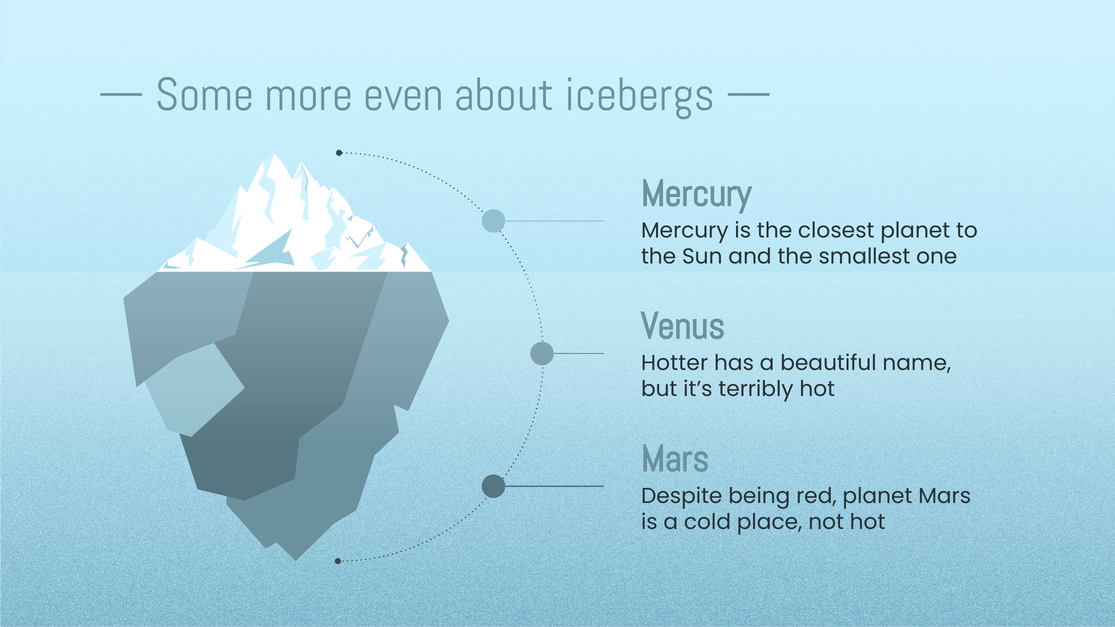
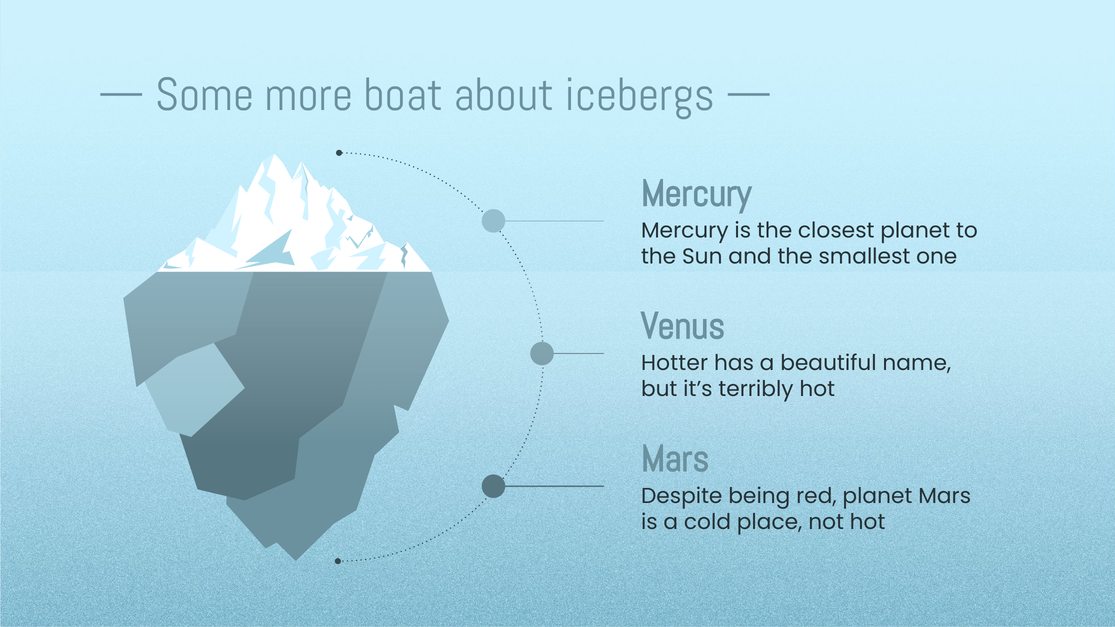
even: even -> boat (404, 95)
